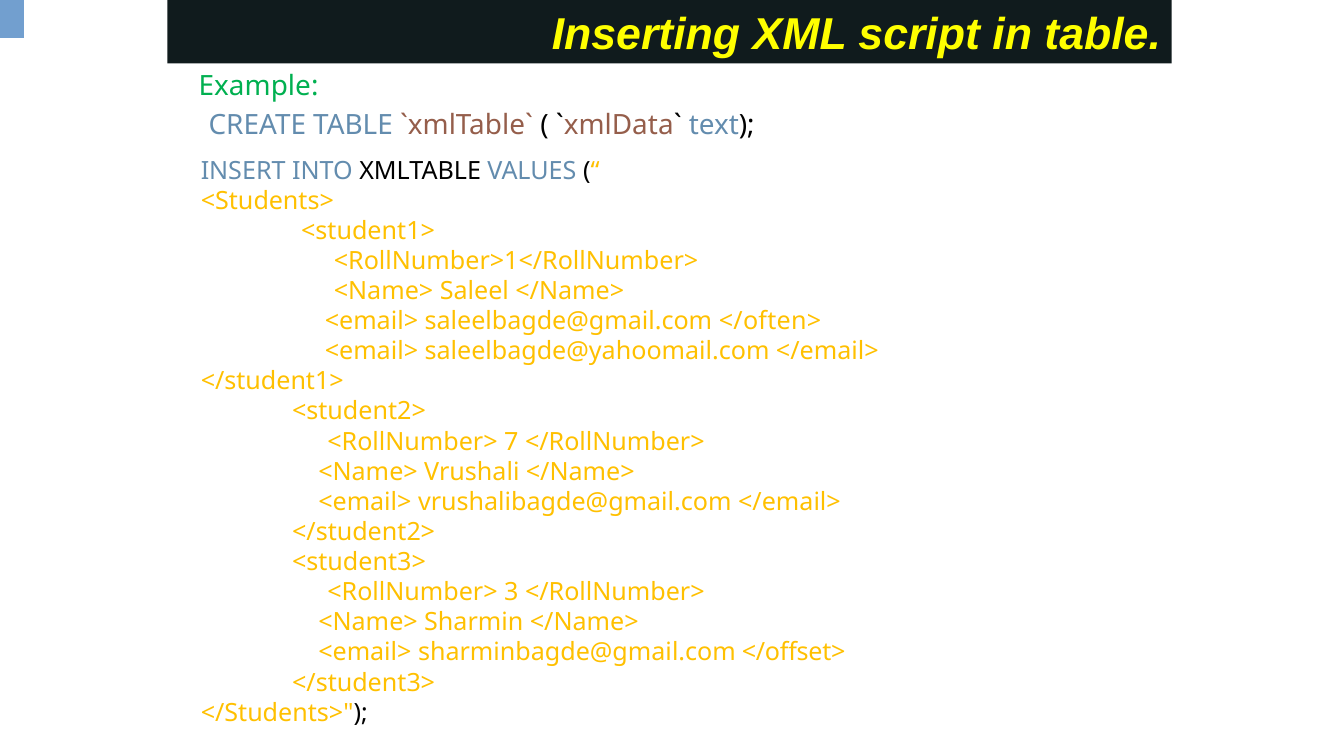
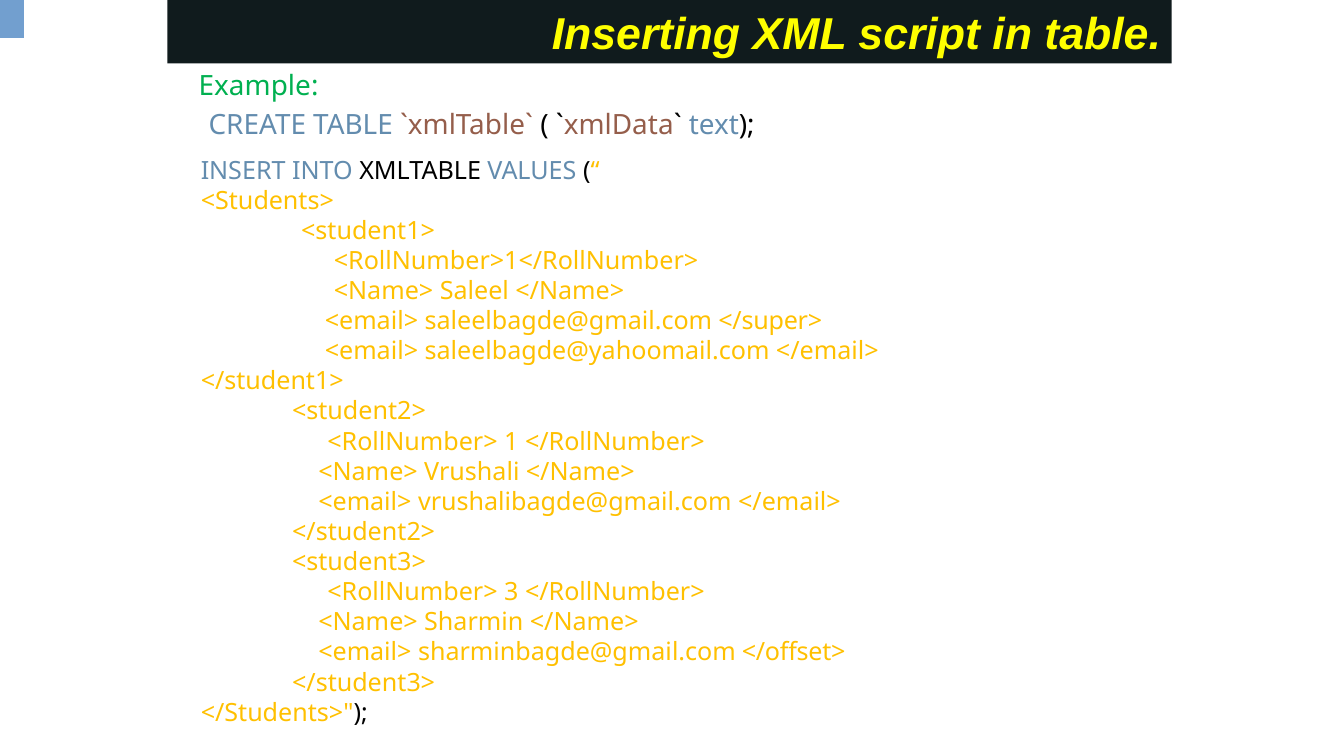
</often>: </often> -> </super> (770, 321)
7: 7 -> 1 (511, 442)
